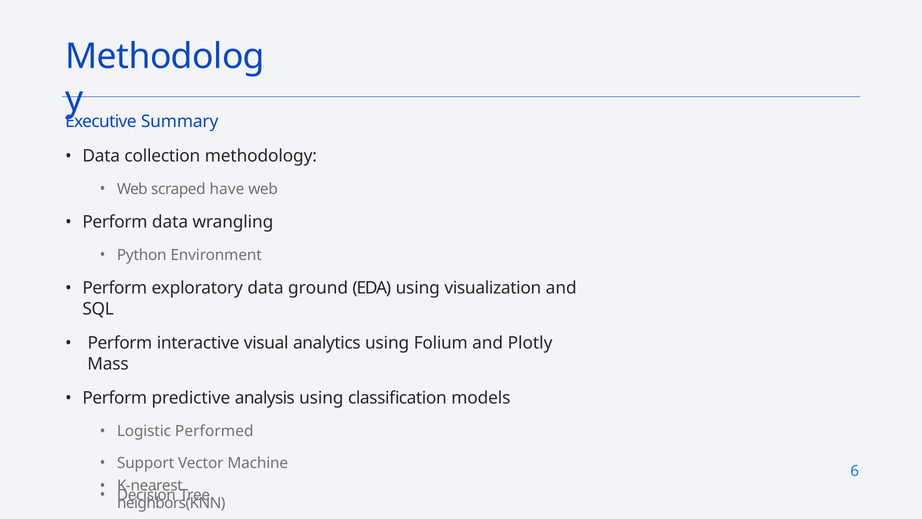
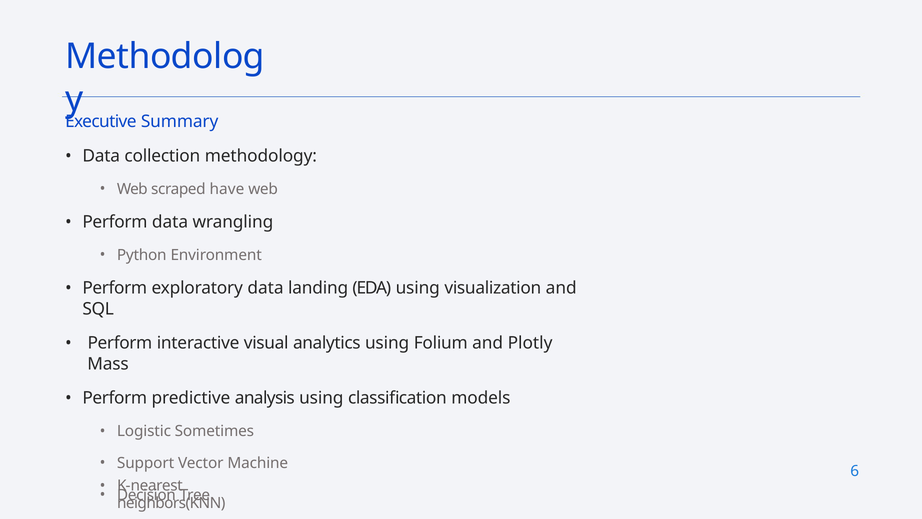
ground: ground -> landing (318, 288)
Performed: Performed -> Sometimes (214, 431)
